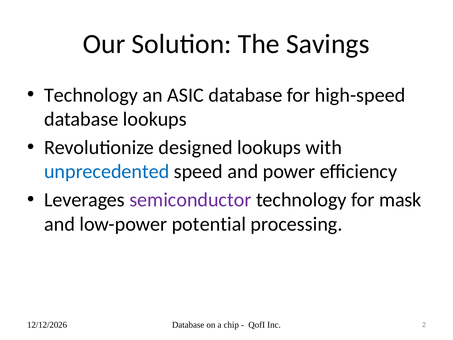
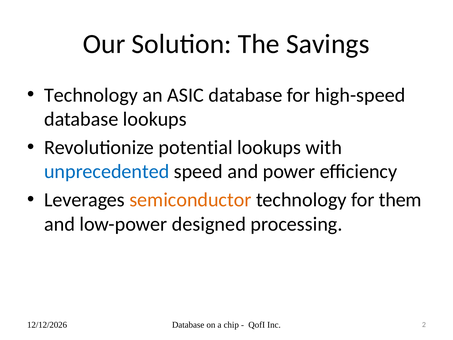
designed: designed -> potential (196, 147)
semiconductor colour: purple -> orange (190, 200)
mask: mask -> them (400, 200)
potential: potential -> designed (209, 224)
